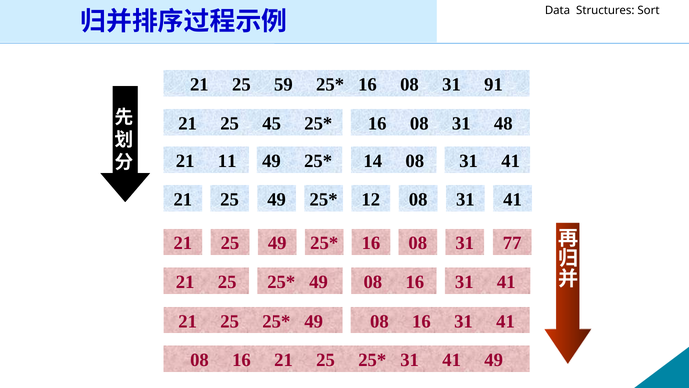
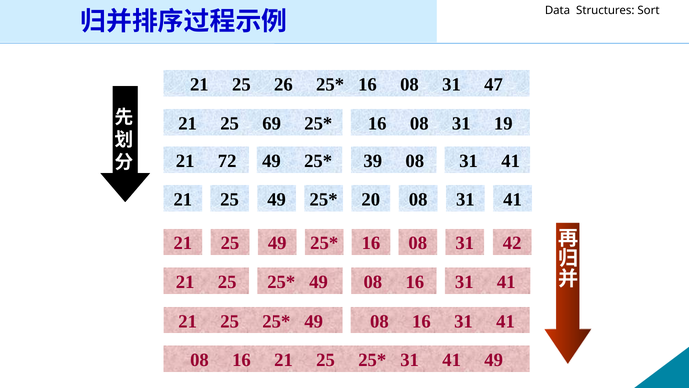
59: 59 -> 26 (283, 84)
91: 91 -> 47 (494, 84)
45: 45 -> 69 (272, 123)
48: 48 -> 19 (503, 123)
11: 11 -> 72 (227, 161)
14: 14 -> 39 (373, 161)
12: 12 -> 20 (371, 199)
77: 77 -> 42 (512, 243)
